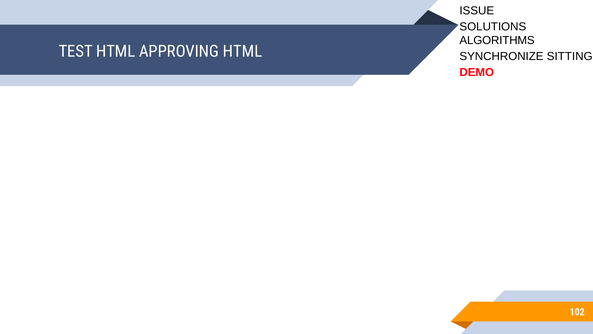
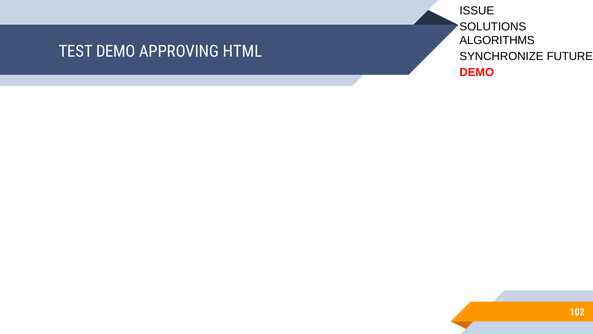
TEST HTML: HTML -> DEMO (116, 51)
SITTING: SITTING -> FUTURE (570, 56)
